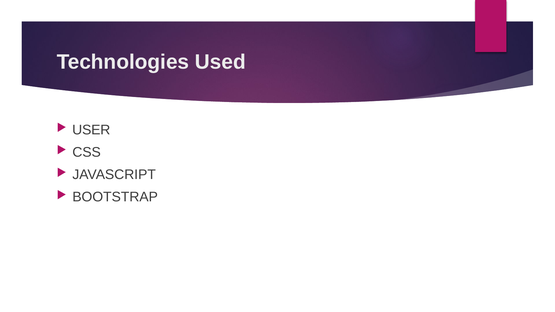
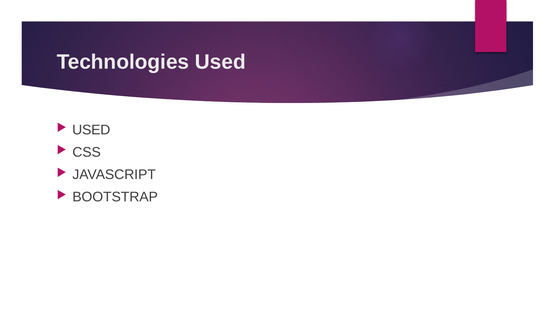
USER: USER -> USED (91, 130)
